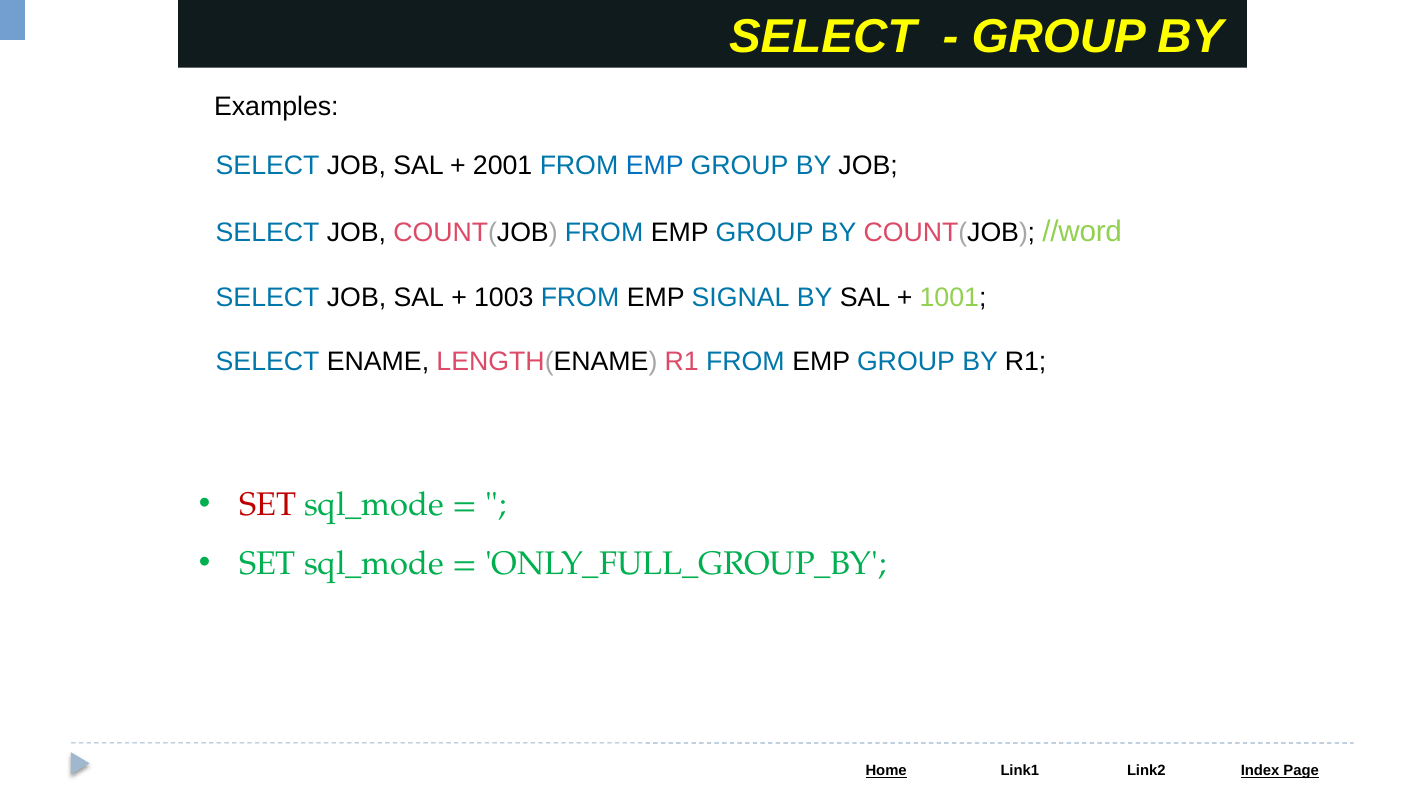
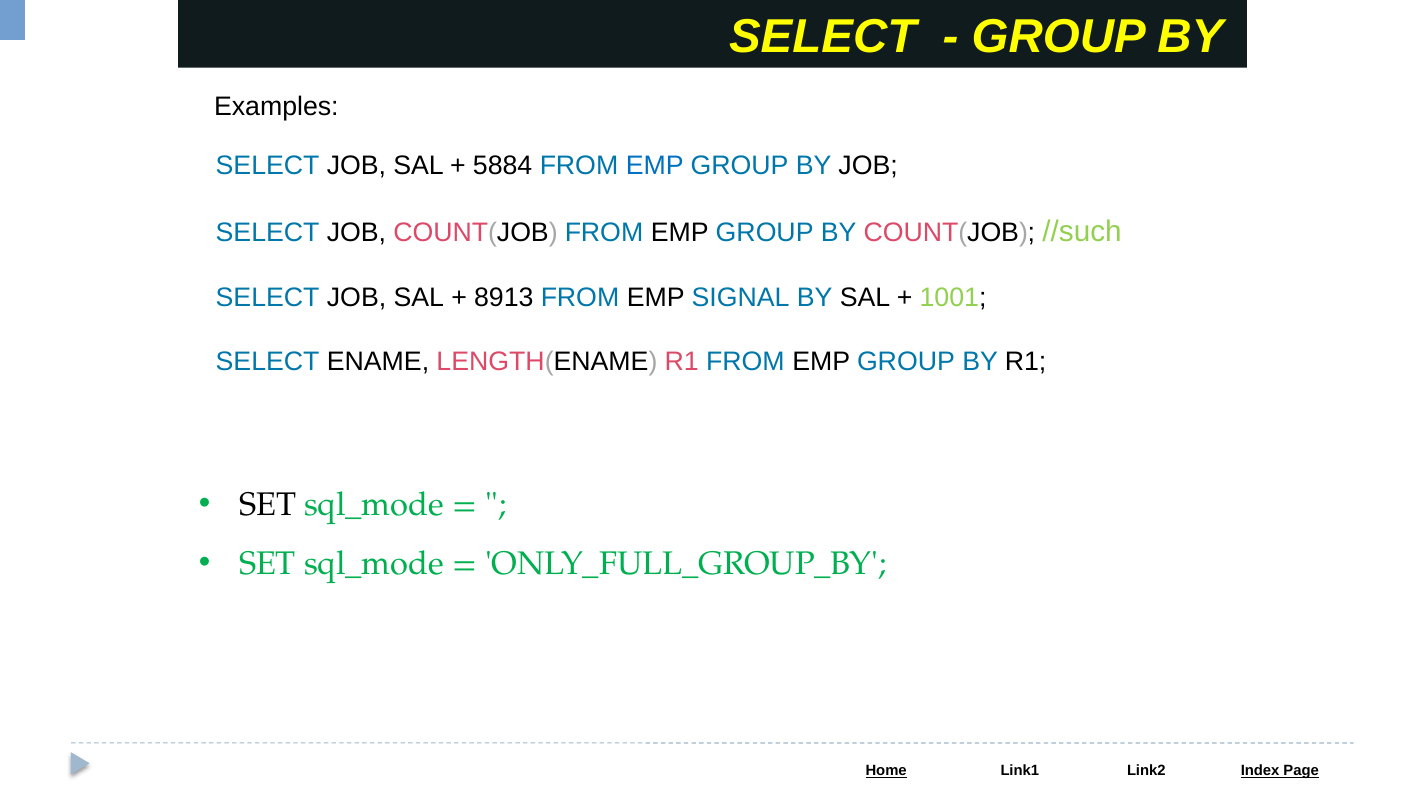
2001: 2001 -> 5884 (503, 166)
//word: //word -> //such (1082, 232)
1003: 1003 -> 8913 (504, 297)
SET colour: red -> black (268, 504)
